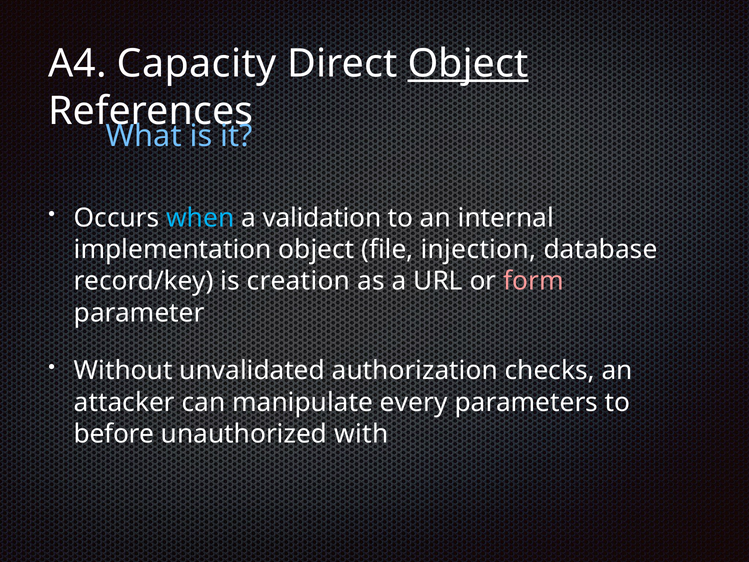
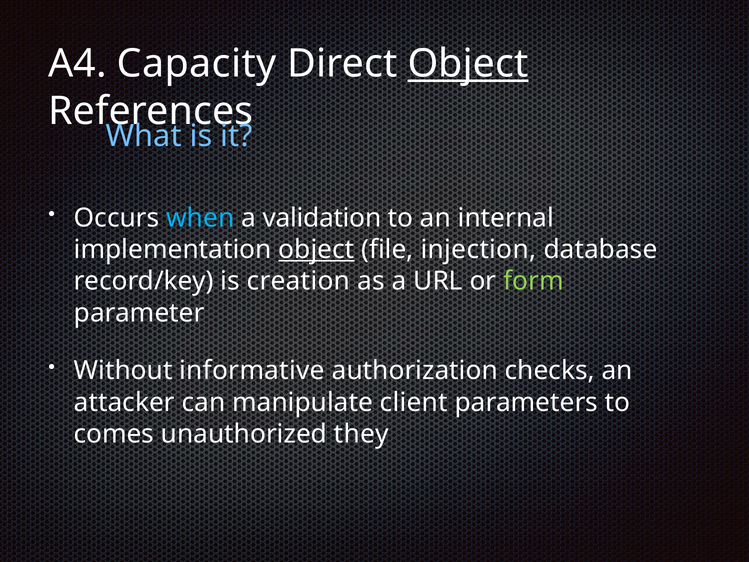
object underline: none -> present (316, 250)
form colour: pink -> light green (533, 281)
unvalidated: unvalidated -> informative (252, 371)
every: every -> client (414, 402)
before: before -> comes (114, 434)
with: with -> they (361, 434)
